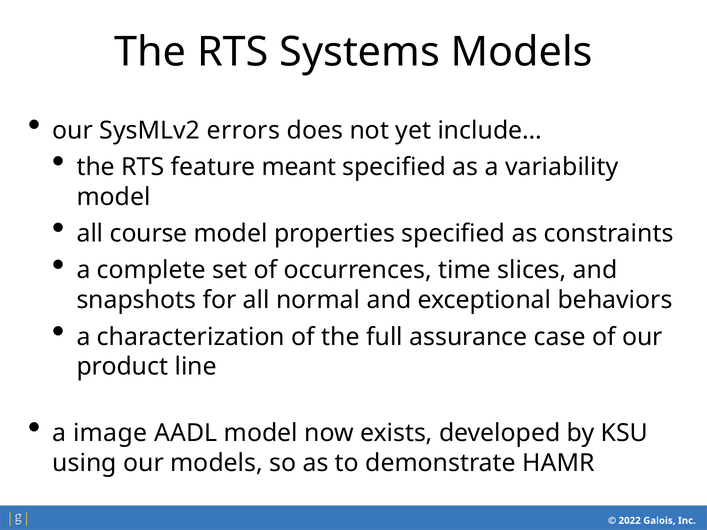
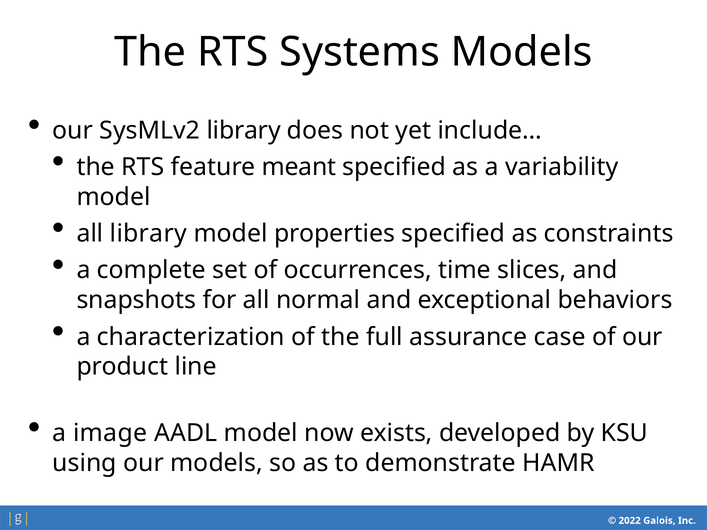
SysMLv2 errors: errors -> library (244, 130)
all course: course -> library (148, 234)
